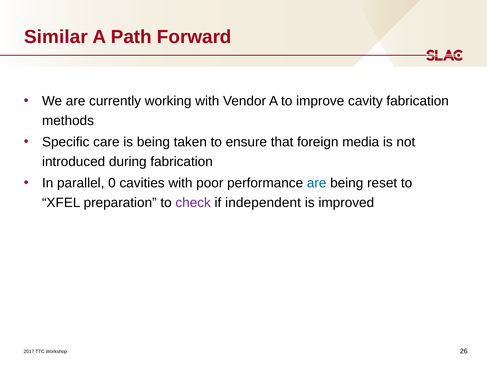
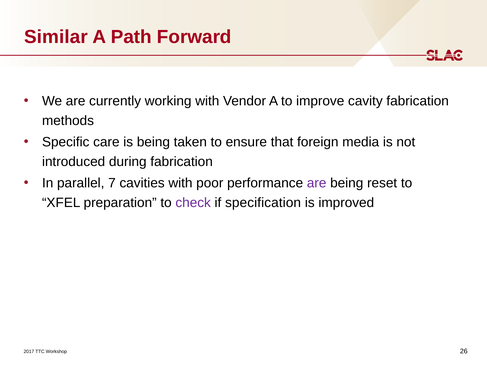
0: 0 -> 7 (112, 183)
are colour: blue -> purple (317, 183)
independent: independent -> specification (263, 203)
